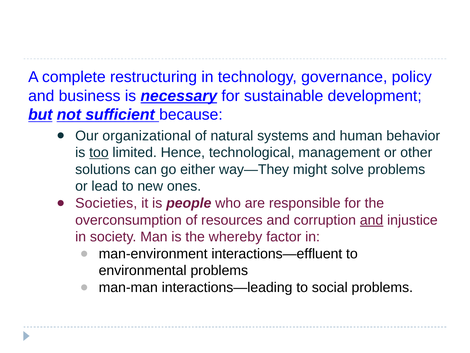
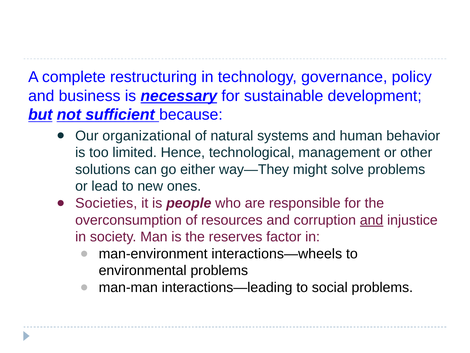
too underline: present -> none (99, 152)
whereby: whereby -> reserves (236, 237)
interactions—effluent: interactions—effluent -> interactions—wheels (277, 253)
